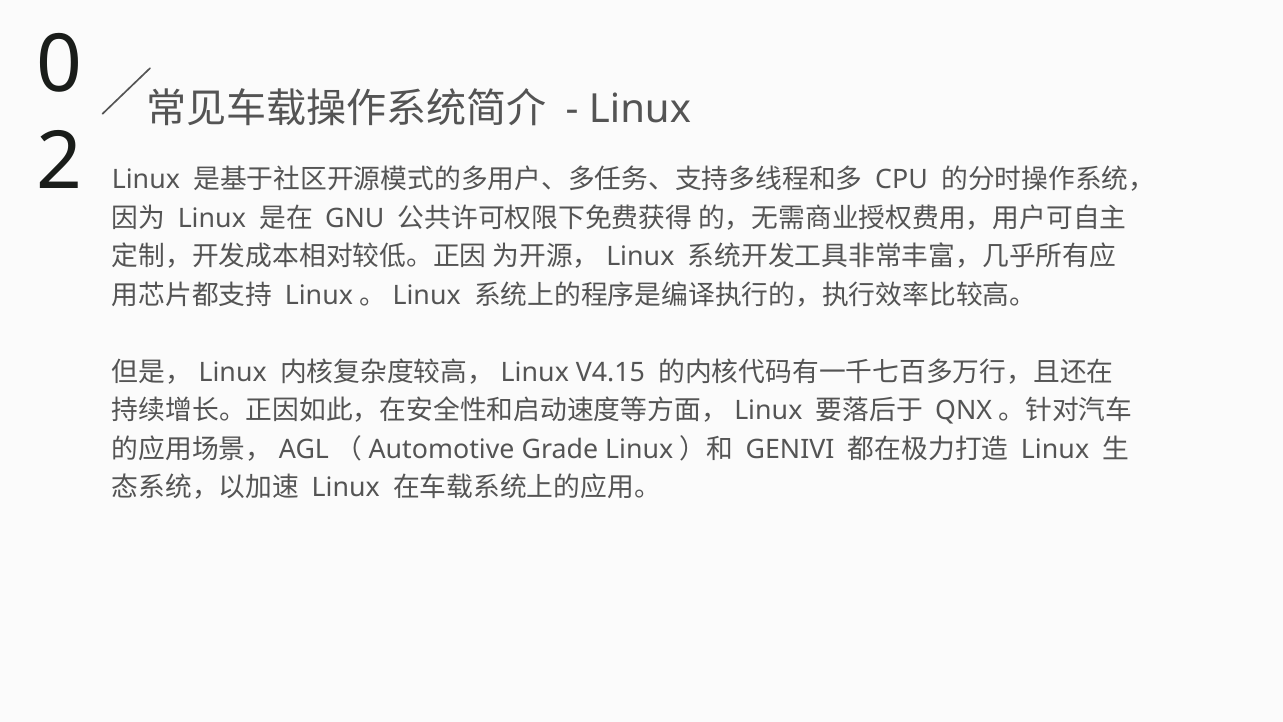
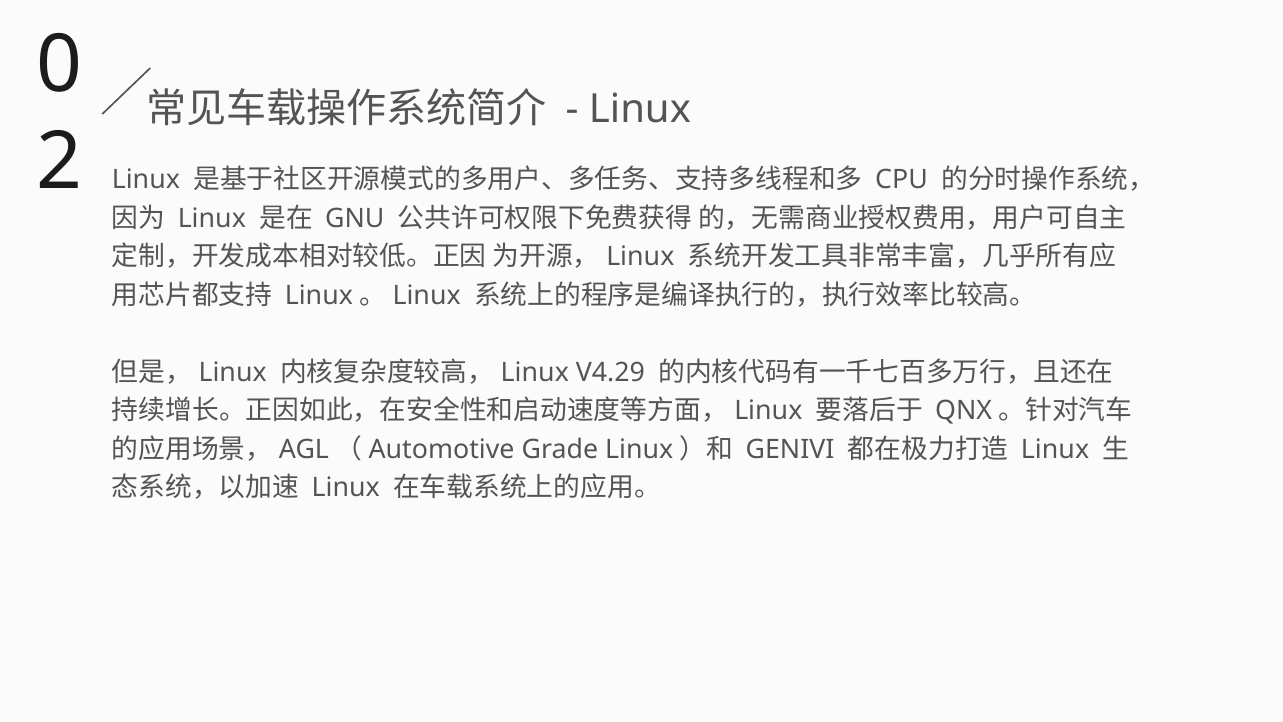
V4.15: V4.15 -> V4.29 (610, 372)
